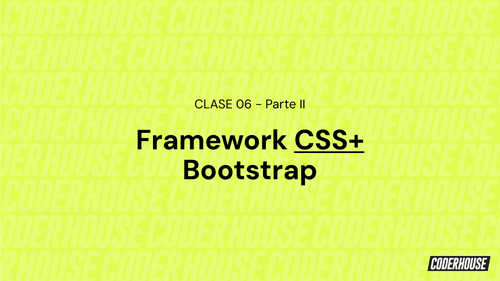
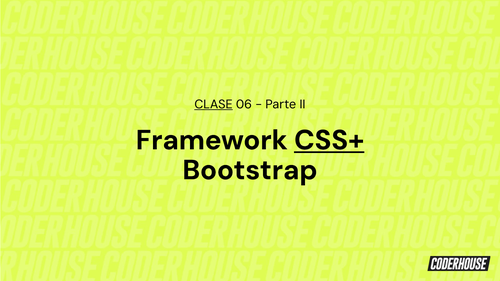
CLASE underline: none -> present (214, 104)
